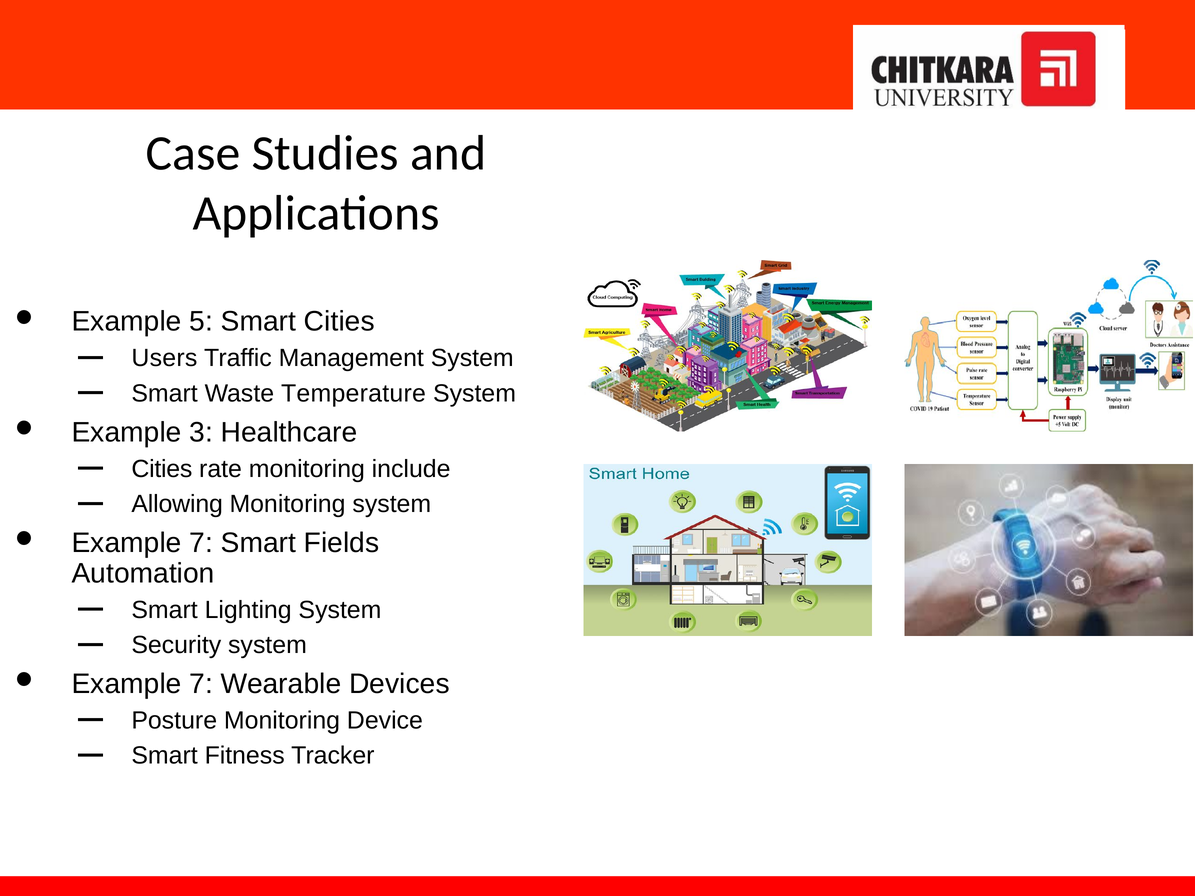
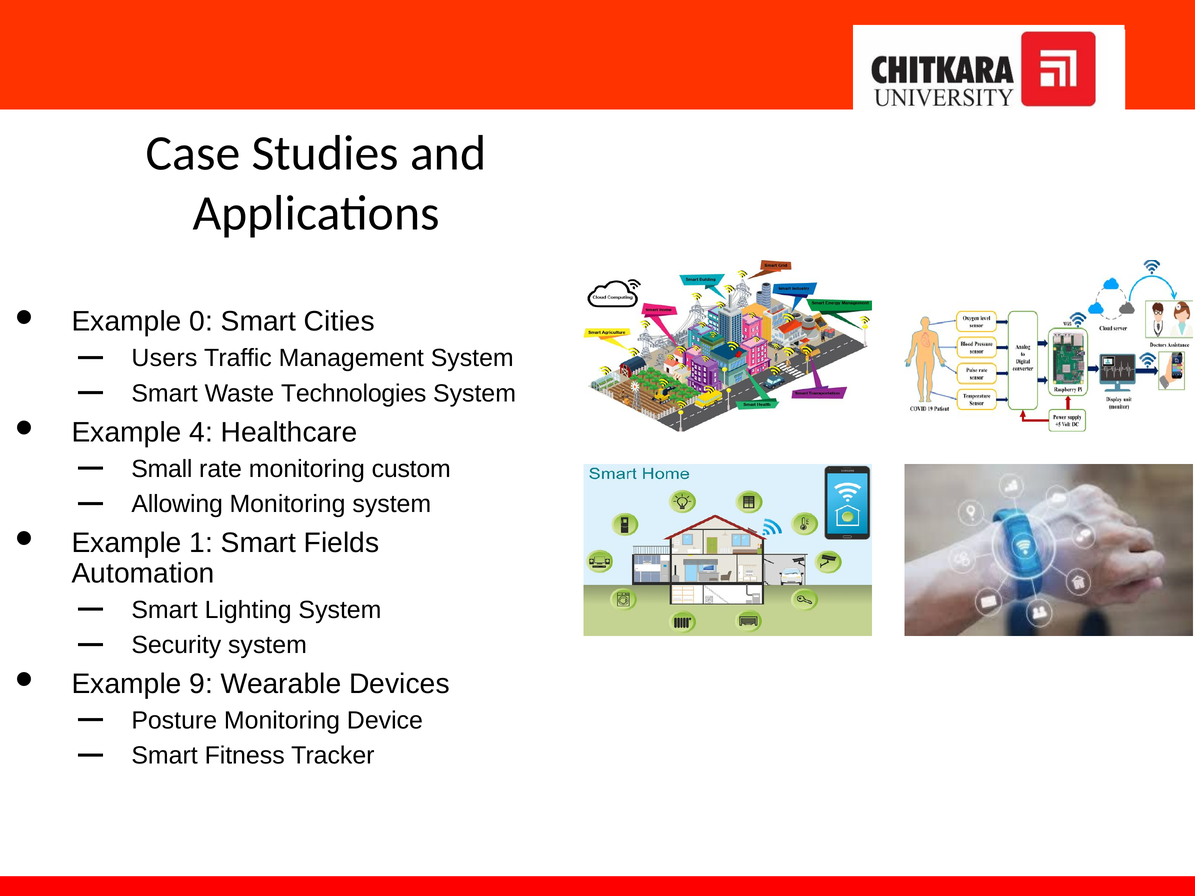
5: 5 -> 0 (201, 322)
Temperature: Temperature -> Technologies (354, 394)
3: 3 -> 4 (201, 432)
Cities: Cities -> Small (162, 469)
include: include -> custom (411, 469)
7: 7 -> 1 (201, 543)
7: 7 -> 9 (201, 684)
